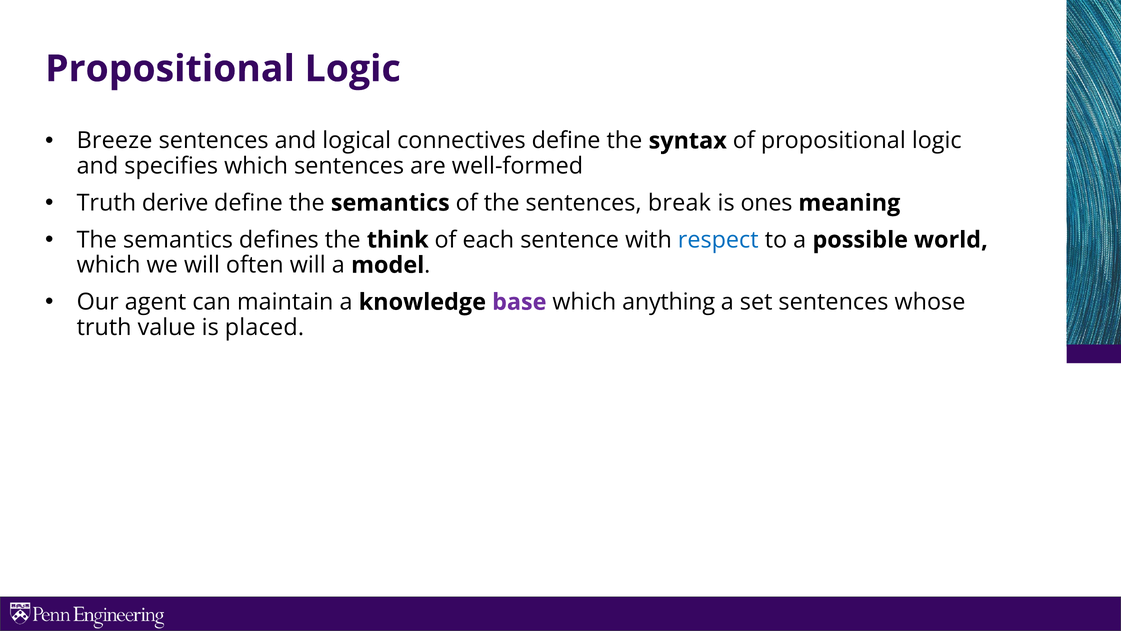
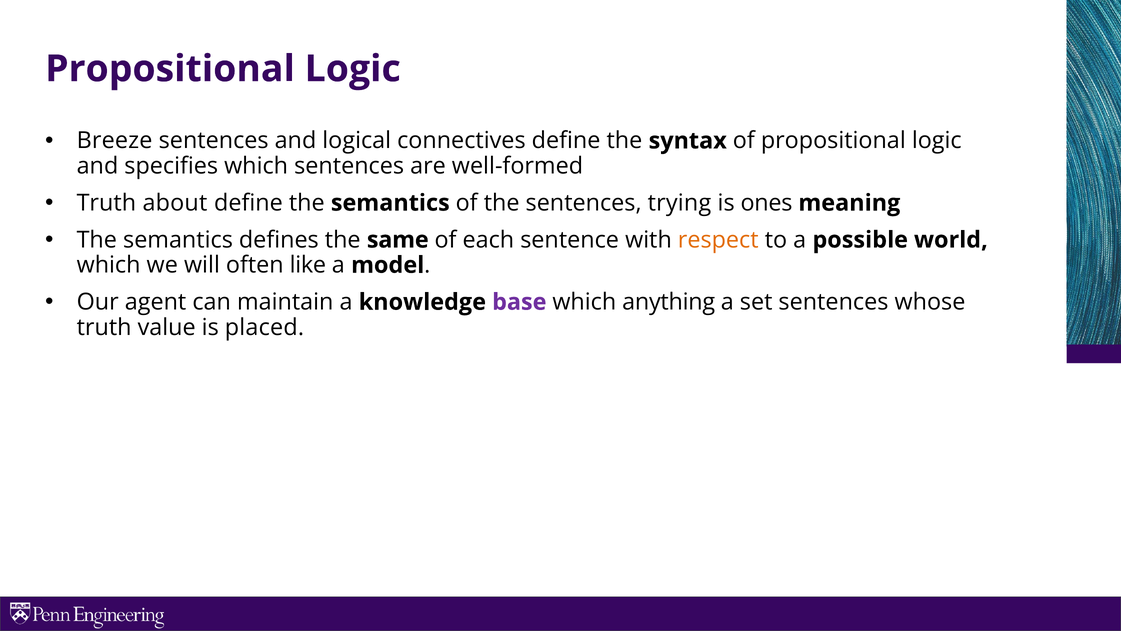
derive: derive -> about (175, 203)
break: break -> trying (679, 203)
think: think -> same (398, 240)
respect colour: blue -> orange (718, 240)
often will: will -> like (308, 265)
